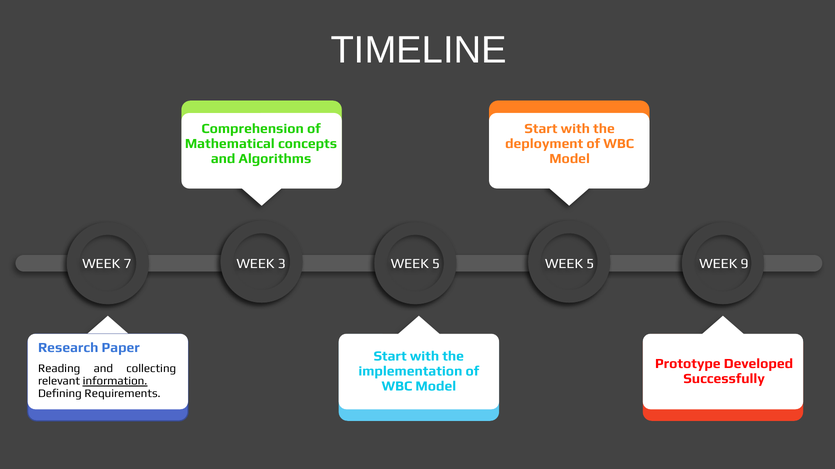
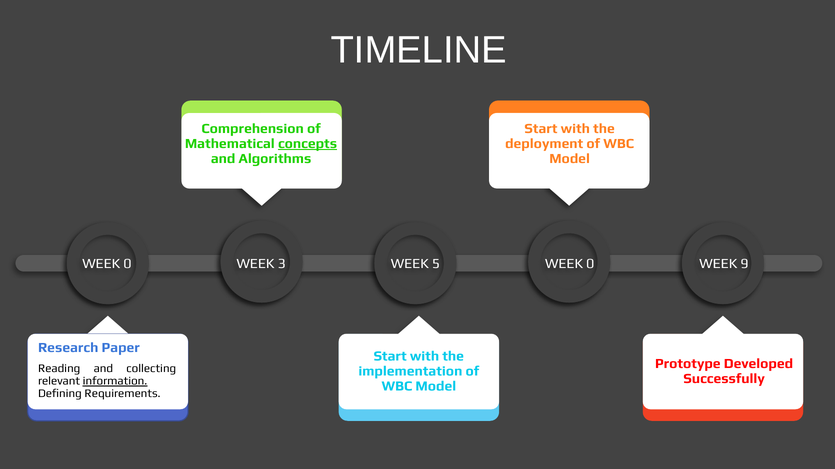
concepts underline: none -> present (308, 144)
7: 7 -> 0 (127, 264)
5: 5 -> 0 (590, 264)
